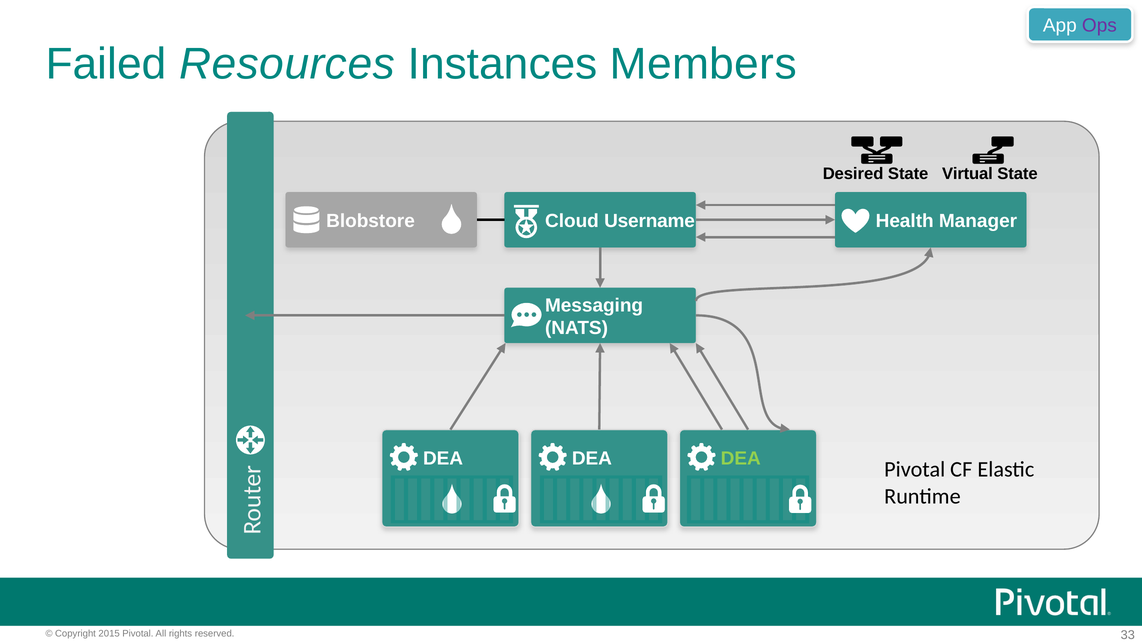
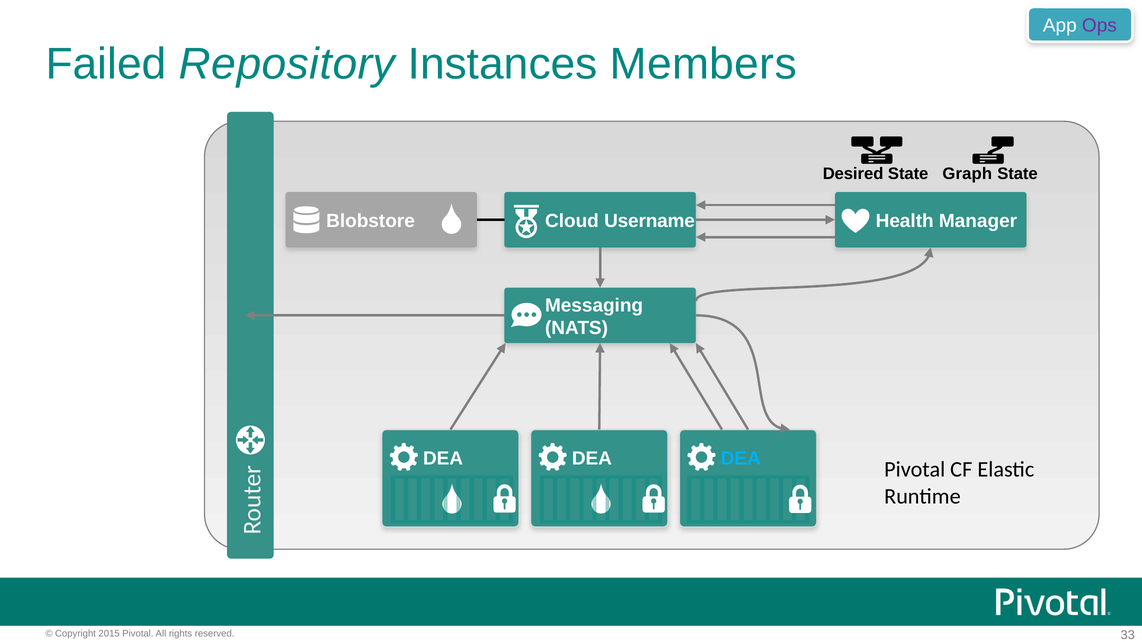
Resources: Resources -> Repository (287, 64)
Virtual: Virtual -> Graph (967, 174)
DEA colour: light green -> light blue (741, 459)
